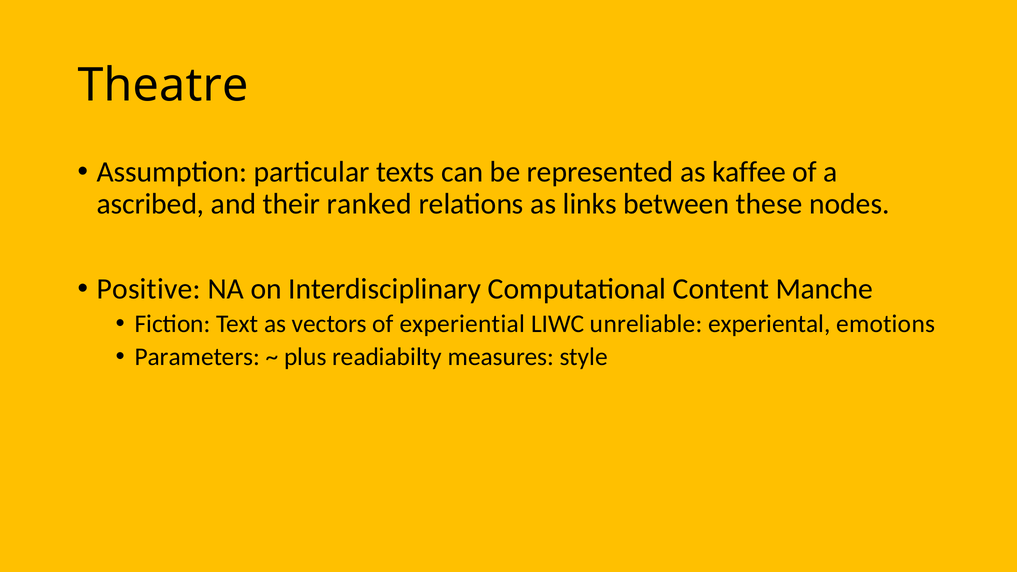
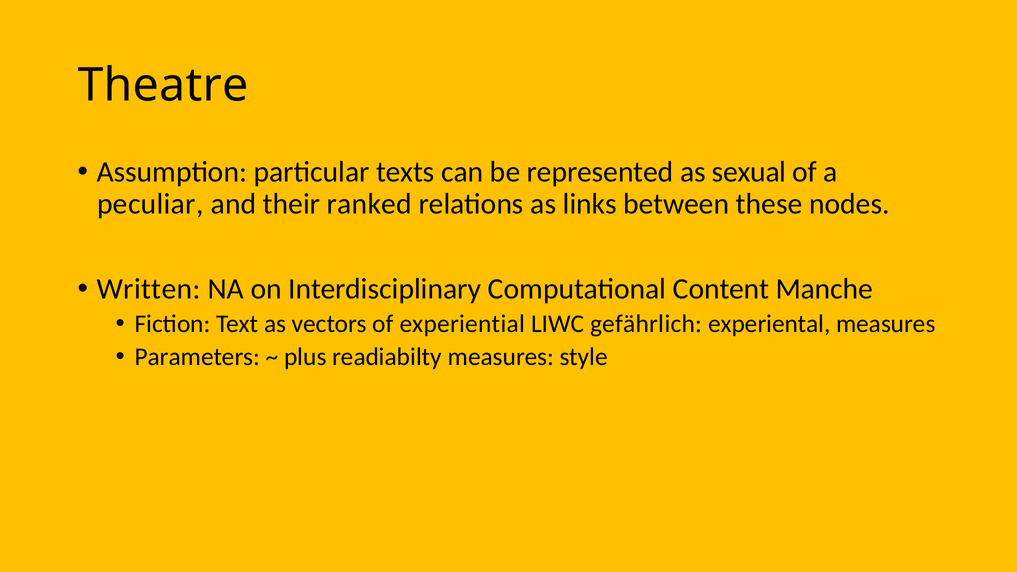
kaffee: kaffee -> sexual (749, 172)
ascribed: ascribed -> peculiar (150, 204)
Positive: Positive -> Written (149, 289)
unreliable: unreliable -> gefährlich (646, 324)
experiental emotions: emotions -> measures (886, 324)
